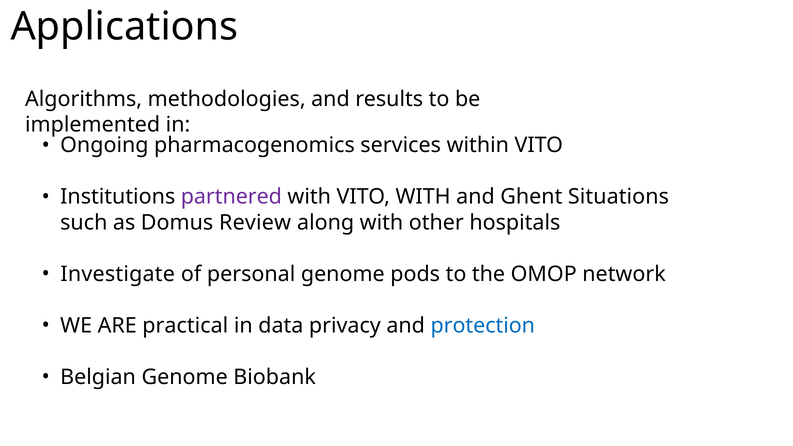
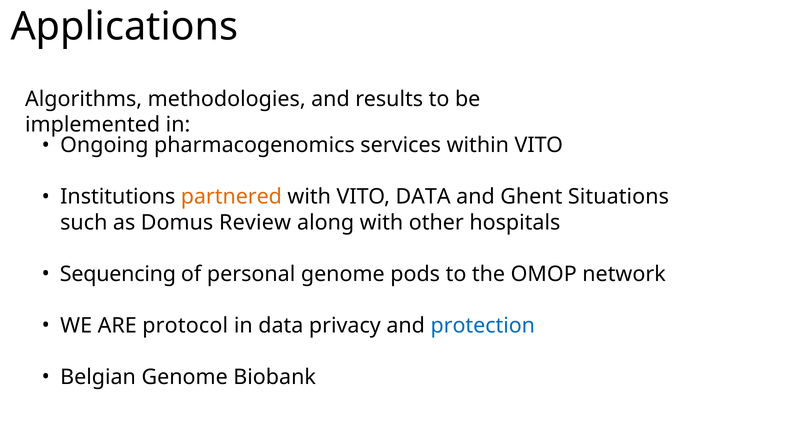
partnered colour: purple -> orange (231, 197)
VITO WITH: WITH -> DATA (423, 197)
Investigate: Investigate -> Sequencing (118, 274)
practical: practical -> protocol (185, 326)
